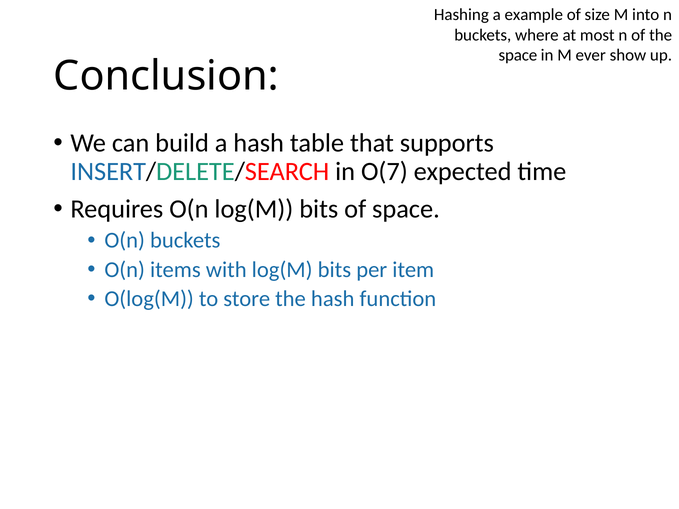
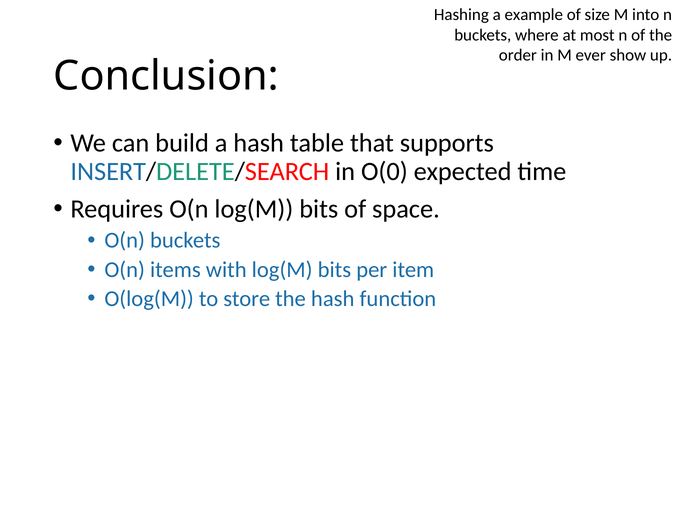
space: space -> order (518, 55)
O(7: O(7 -> O(0 (384, 171)
